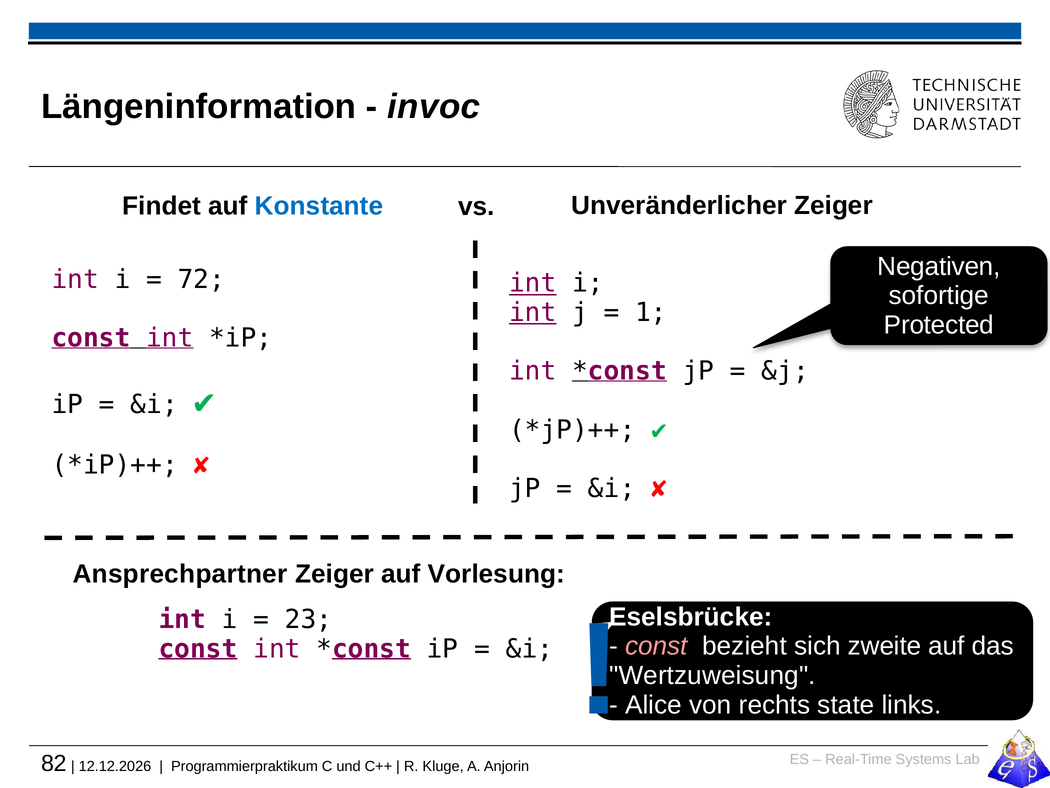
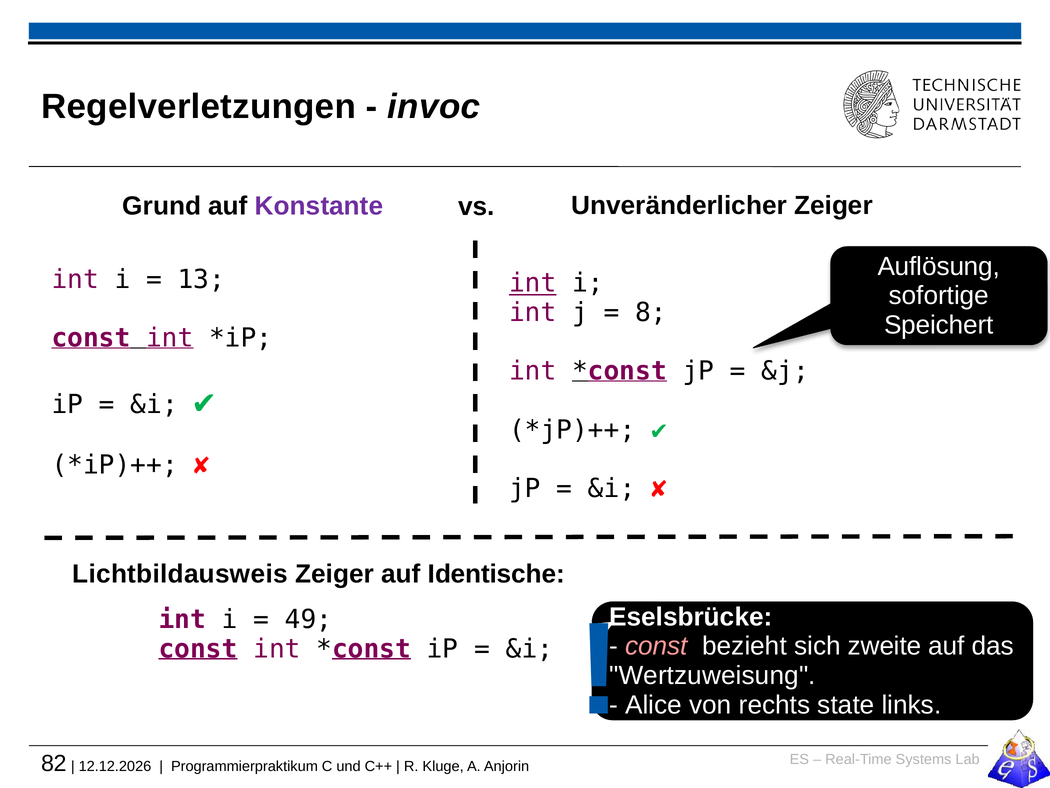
Längeninformation: Längeninformation -> Regelverletzungen (199, 107)
Findet: Findet -> Grund (162, 206)
Konstante colour: blue -> purple (319, 206)
Negativen: Negativen -> Auflösung (939, 266)
72: 72 -> 13 (201, 279)
int underline: present -> none (533, 312)
1: 1 -> 8 (651, 312)
Protected: Protected -> Speichert (939, 325)
Ansprechpartner: Ansprechpartner -> Lichtbildausweis (180, 574)
Vorlesung: Vorlesung -> Identische (496, 574)
23: 23 -> 49 (309, 619)
